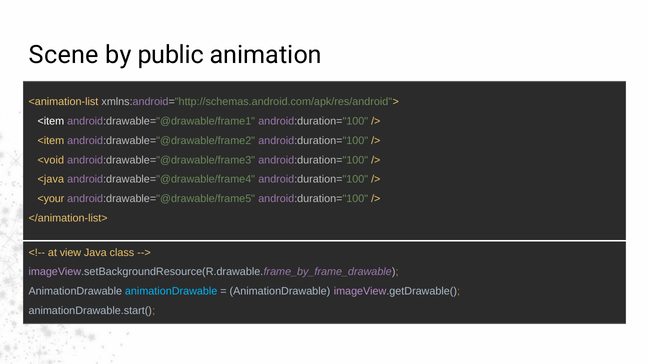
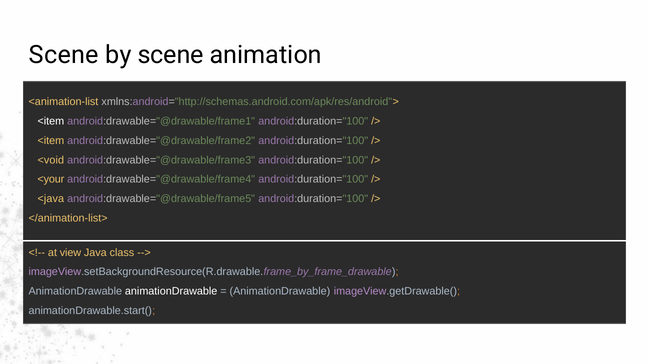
by public: public -> scene (171, 55)
<java: <java -> <your (51, 180)
<your: <your -> <java (51, 199)
animationDrawable colour: light blue -> white (171, 292)
